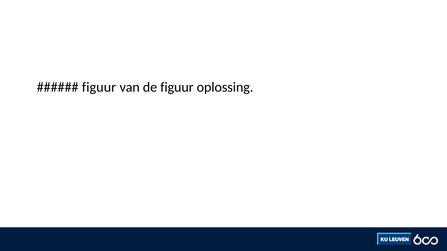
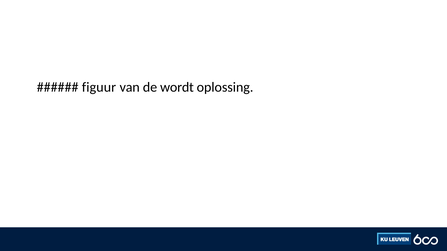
de figuur: figuur -> wordt (177, 87)
